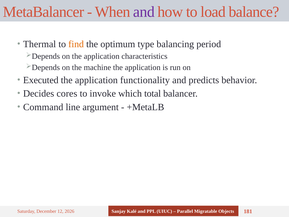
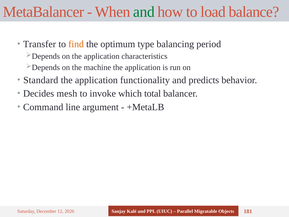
and colour: purple -> green (144, 12)
Thermal: Thermal -> Transfer (40, 44)
Executed: Executed -> Standard (41, 80)
cores: cores -> mesh (67, 93)
